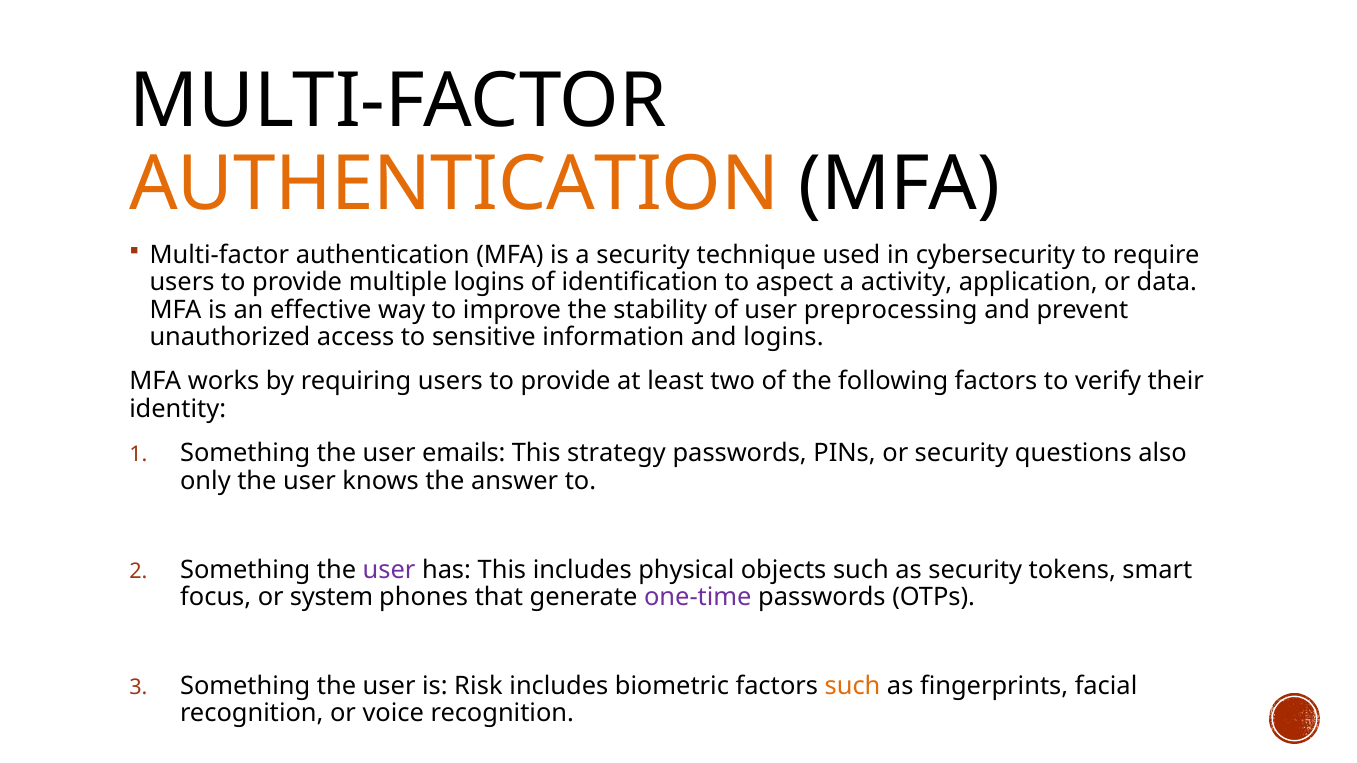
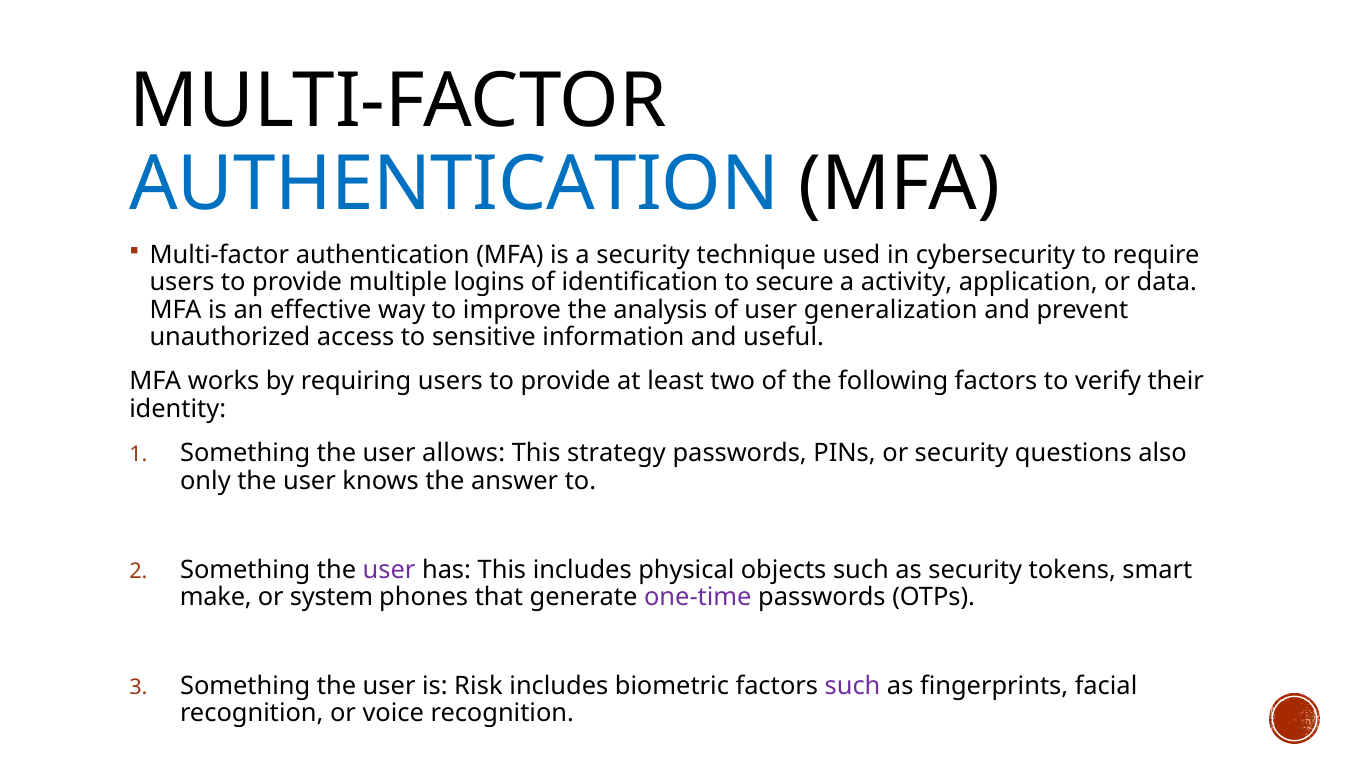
AUTHENTICATION colour: orange -> blue (454, 184)
aspect: aspect -> secure (795, 282)
stability: stability -> analysis (660, 310)
preprocessing: preprocessing -> generalization (891, 310)
and logins: logins -> useful (784, 337)
emails: emails -> allows (464, 454)
focus: focus -> make (216, 597)
such colour: orange -> purple (853, 686)
